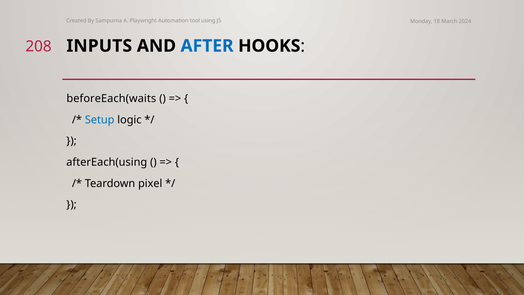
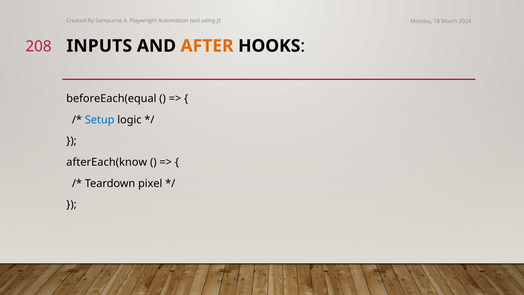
AFTER colour: blue -> orange (207, 46)
beforeEach(waits: beforeEach(waits -> beforeEach(equal (111, 99)
afterEach(using: afterEach(using -> afterEach(know (107, 162)
